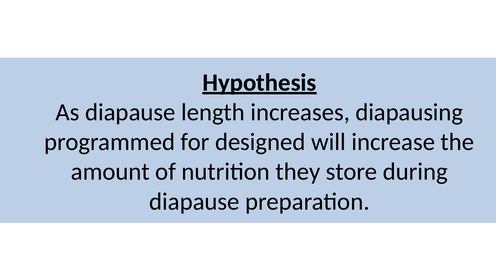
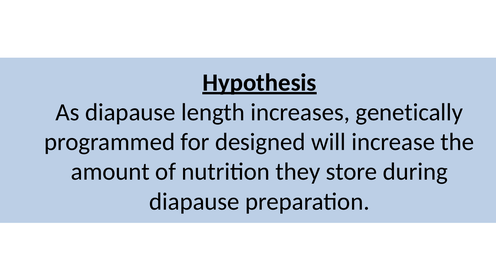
diapausing: diapausing -> genetically (409, 112)
